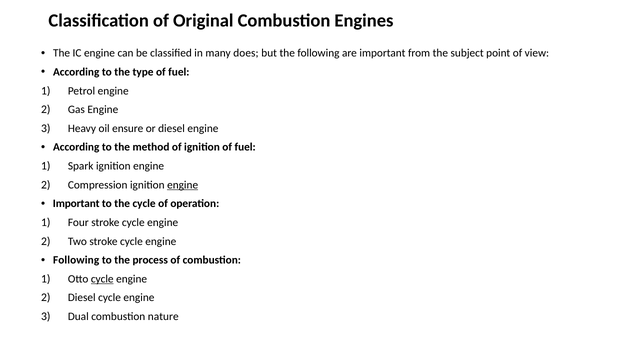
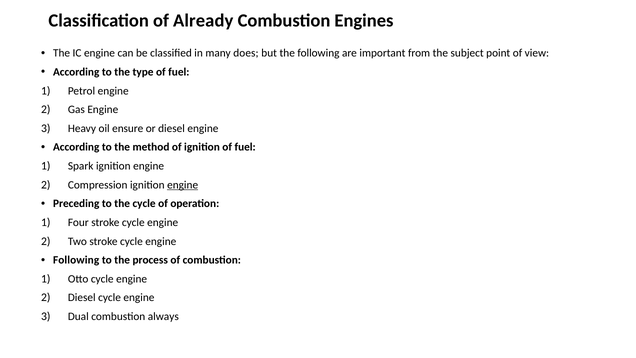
Original: Original -> Already (203, 20)
Important: Important -> Preceding (76, 204)
cycle underline: present -> none (102, 279)
nature: nature -> always (163, 316)
